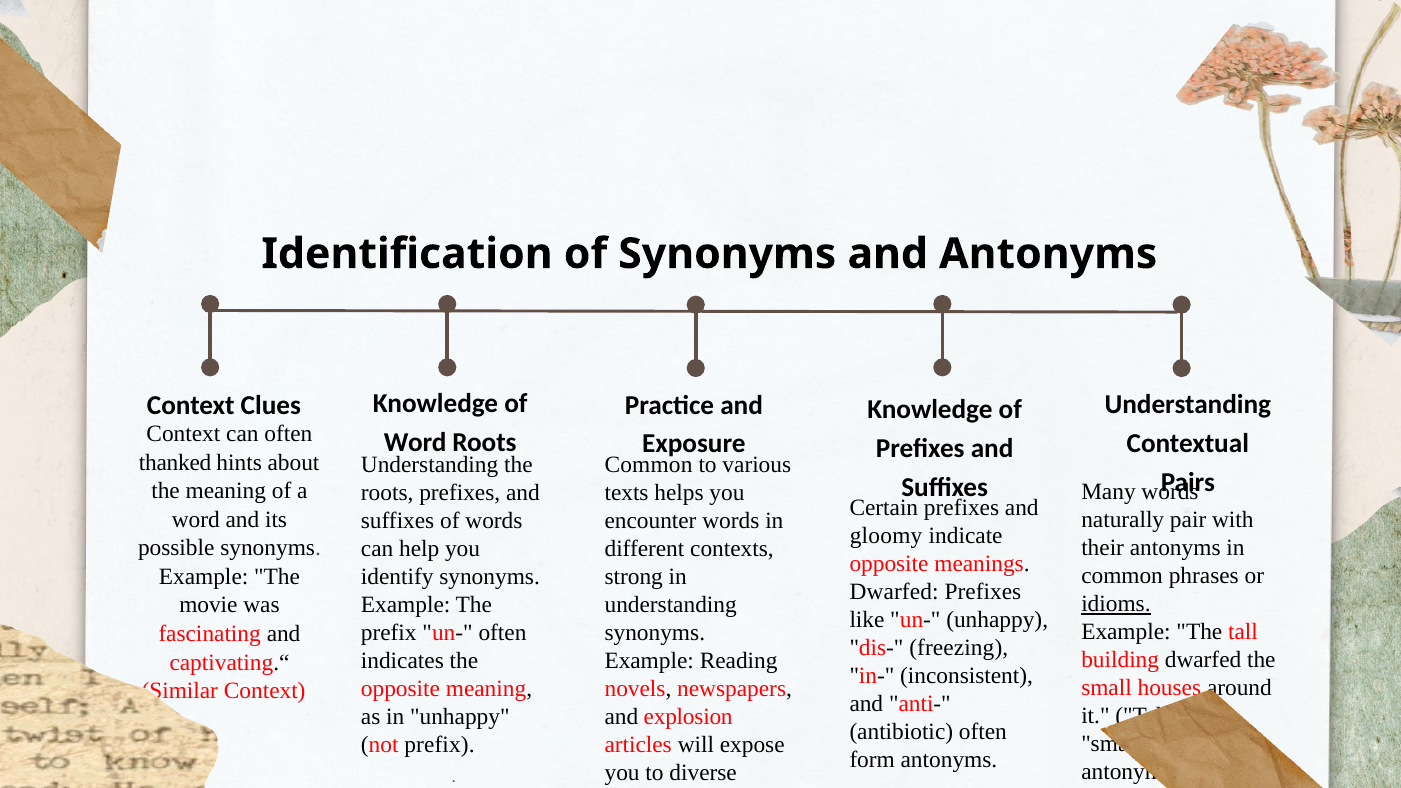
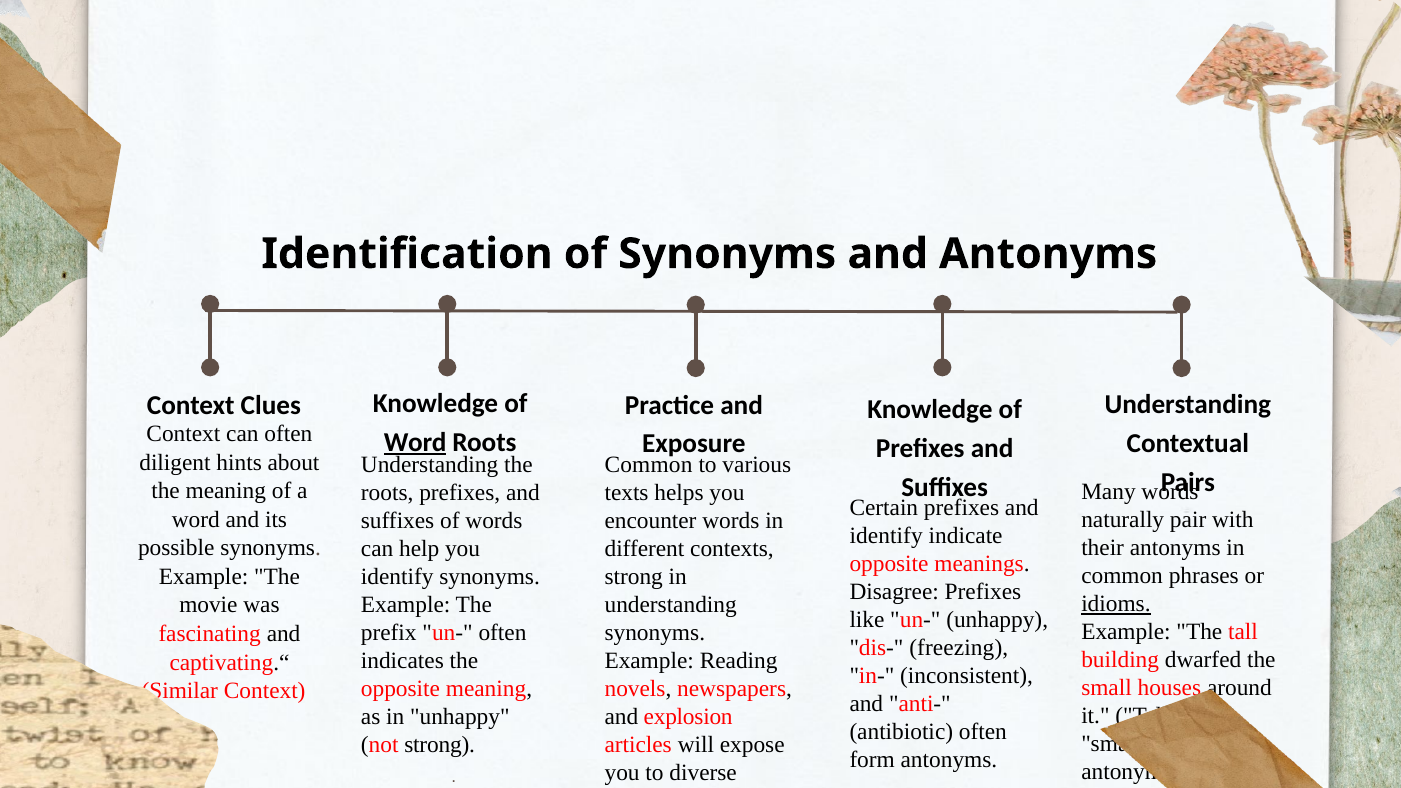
Word underline: none -> present (415, 442)
thanked: thanked -> diligent (175, 462)
gloomy: gloomy -> identify (886, 536)
Dwarfed: Dwarfed -> Disagree (894, 592)
not prefix: prefix -> strong (440, 745)
